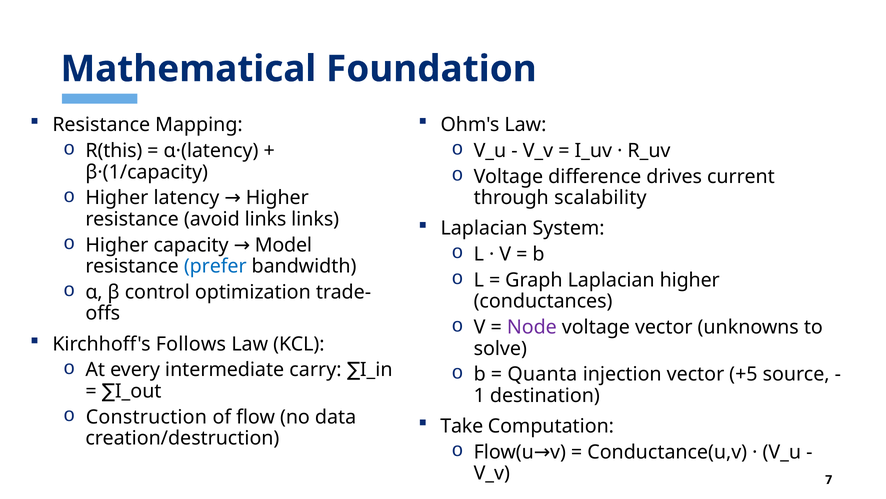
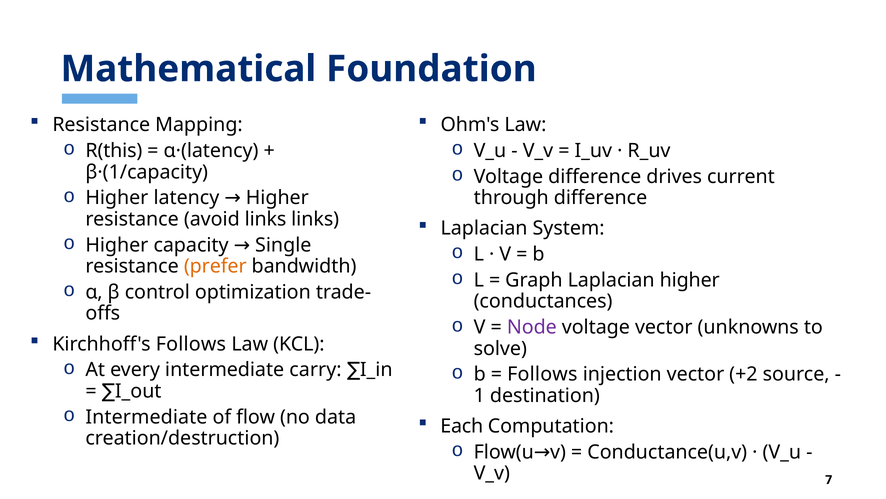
through scalability: scalability -> difference (601, 198)
Model: Model -> Single (283, 245)
prefer colour: blue -> orange (215, 266)
Quanta: Quanta -> Follows (542, 374)
+5: +5 -> +2 (743, 374)
Construction: Construction -> Intermediate (146, 417)
Take: Take -> Each (462, 426)
